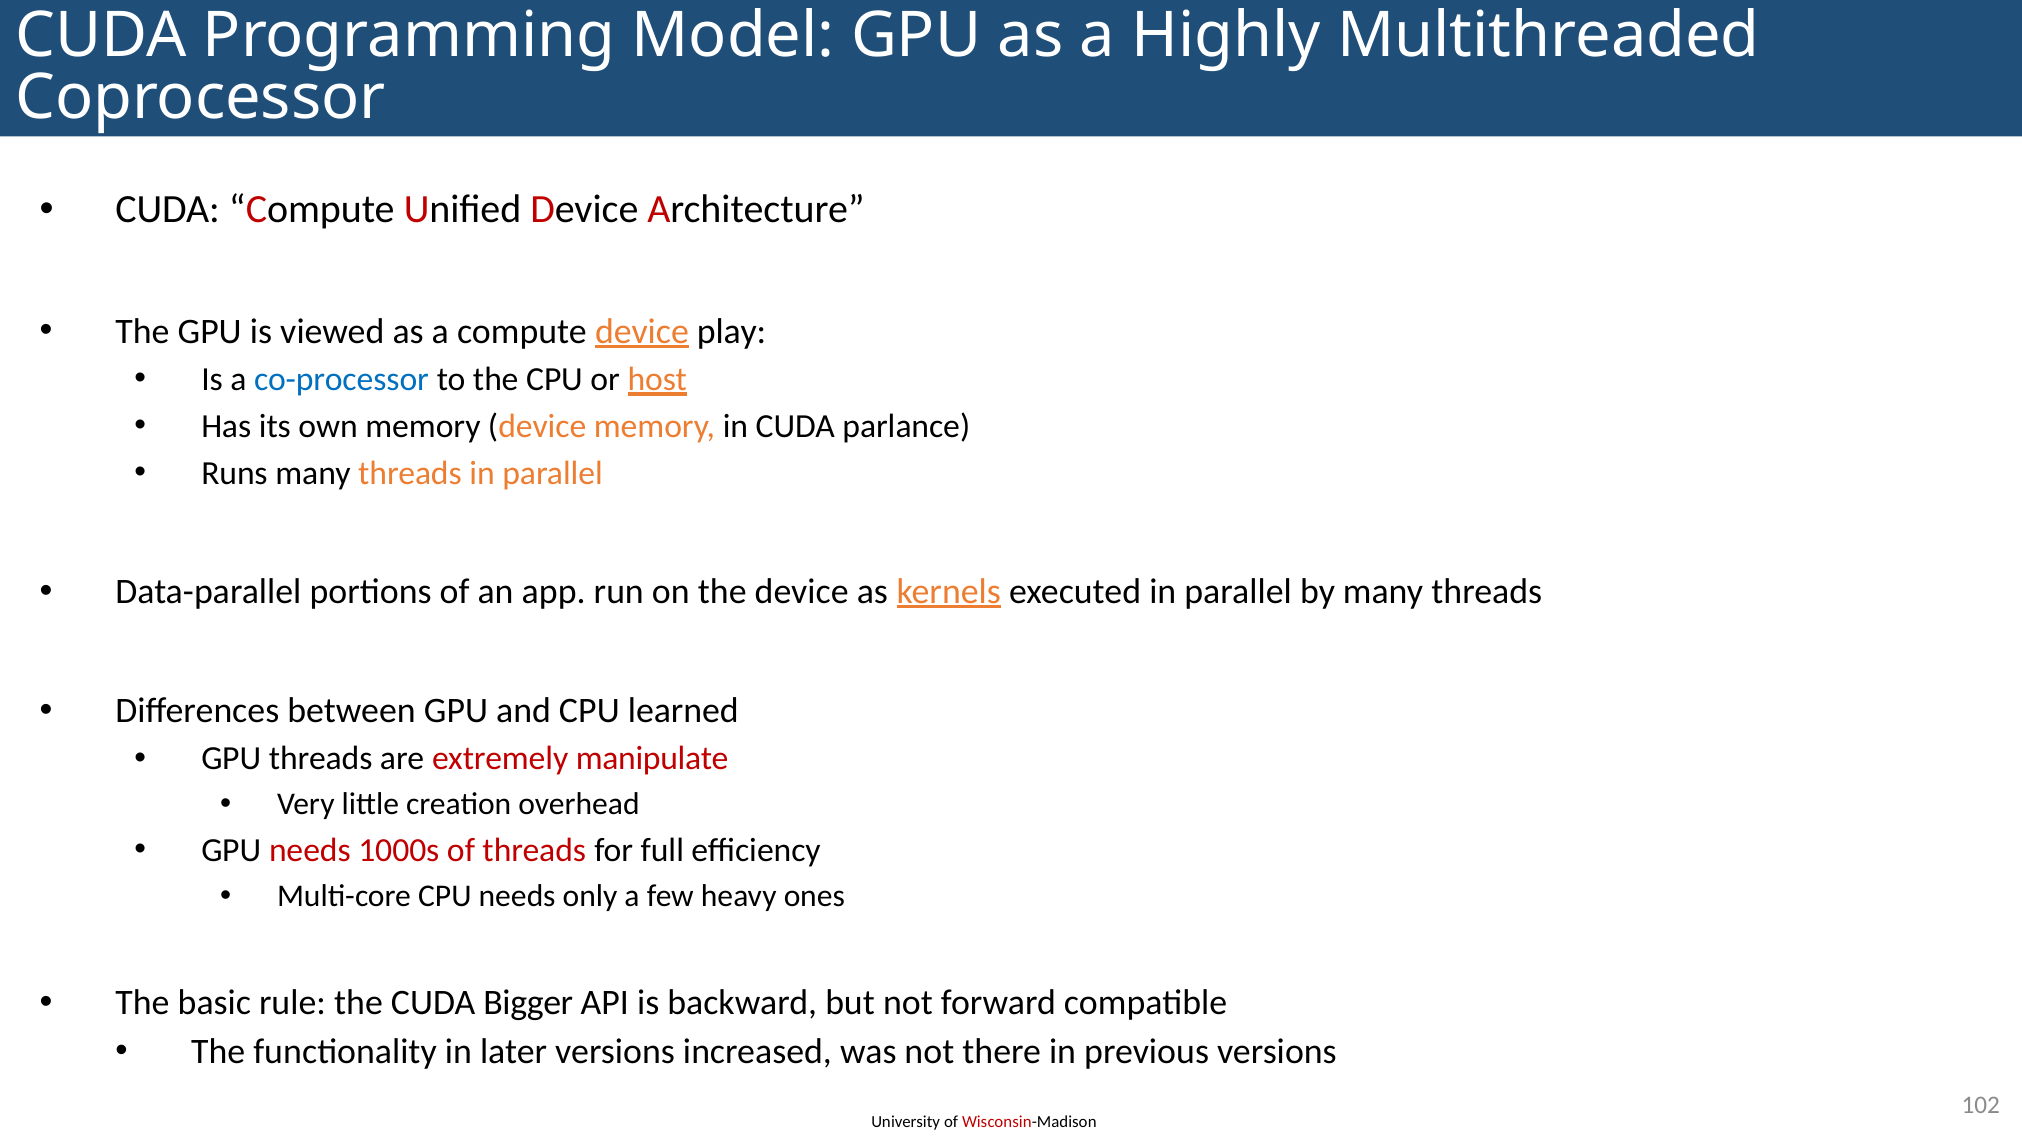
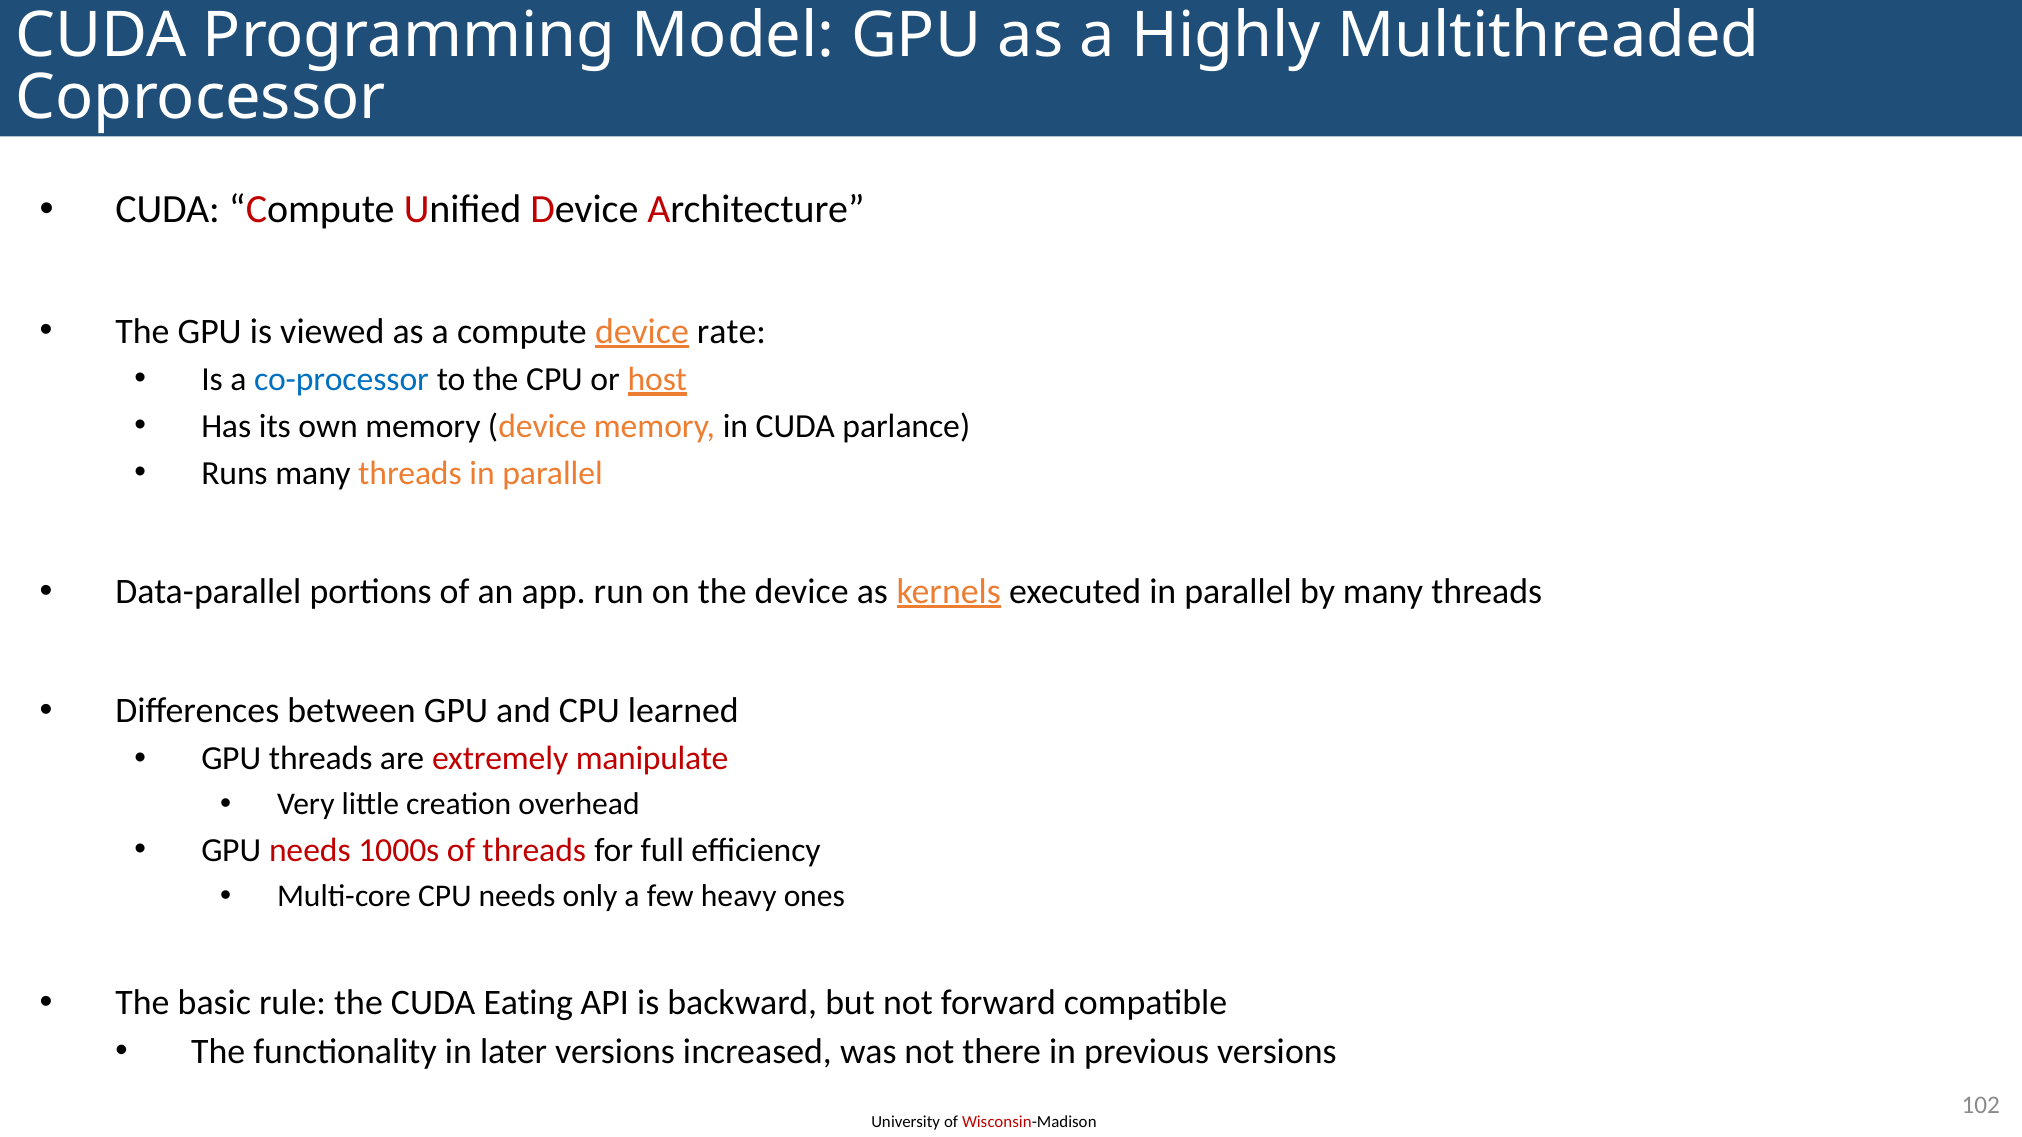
play: play -> rate (731, 331)
Bigger: Bigger -> Eating (528, 1003)
